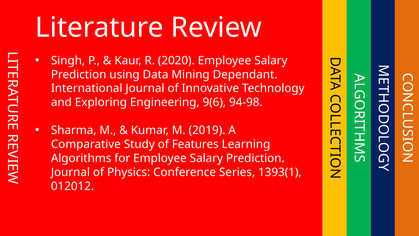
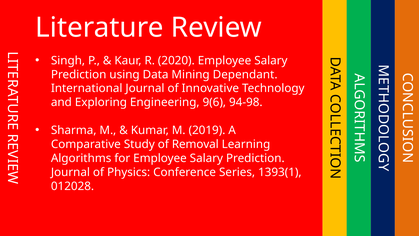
Features: Features -> Removal (195, 144)
012012: 012012 -> 012028 (73, 186)
